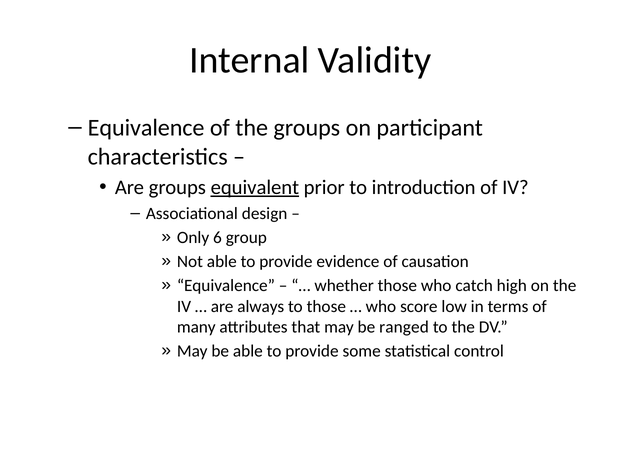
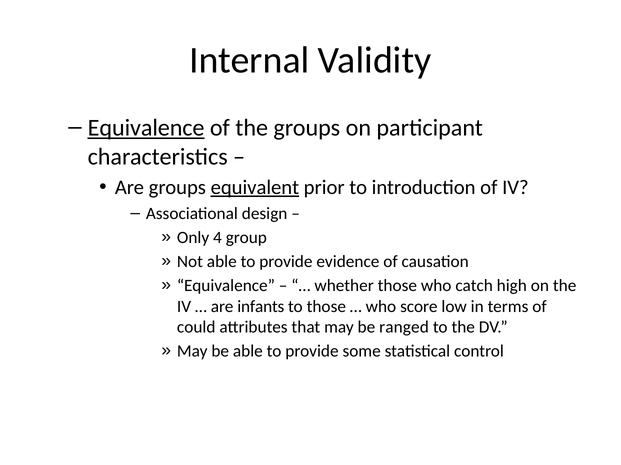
Equivalence underline: none -> present (146, 128)
6: 6 -> 4 (217, 238)
always: always -> infants (261, 307)
many: many -> could (196, 328)
